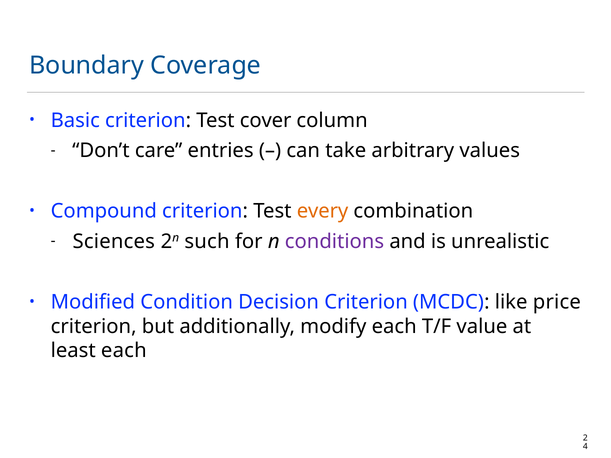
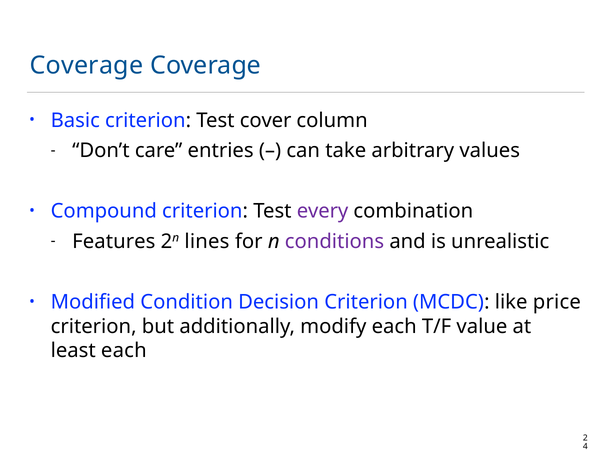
Boundary: Boundary -> Coverage (86, 65)
every colour: orange -> purple (323, 211)
Sciences: Sciences -> Features (114, 242)
such: such -> lines (207, 242)
